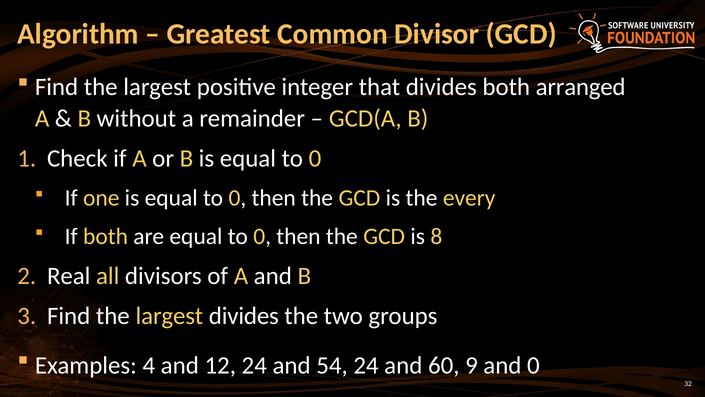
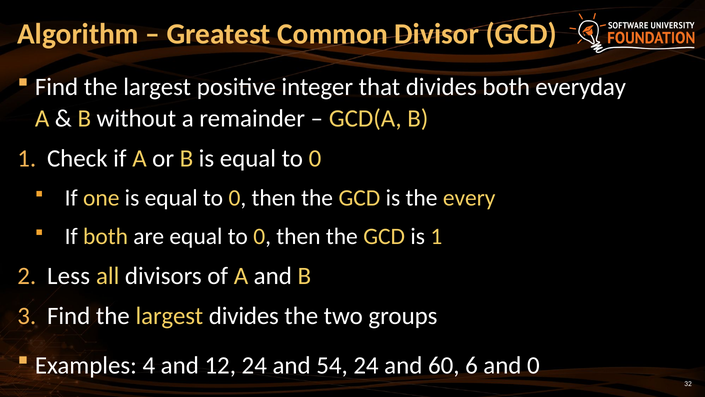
arranged: arranged -> everyday (581, 87)
is 8: 8 -> 1 (436, 236)
Real: Real -> Less (69, 276)
9: 9 -> 6 (471, 365)
